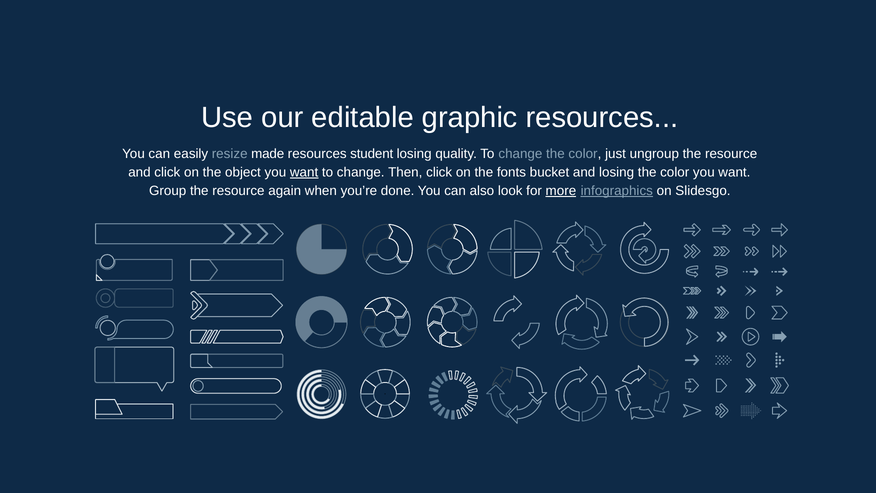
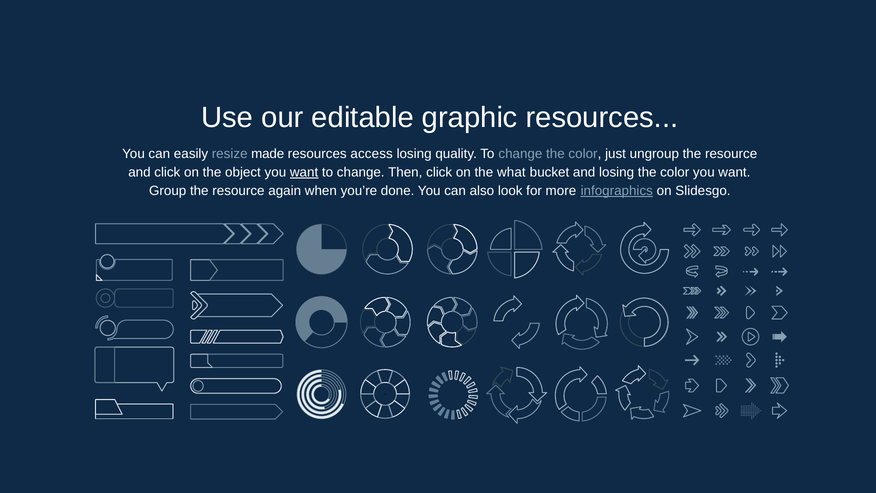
student: student -> access (372, 154)
fonts: fonts -> what (511, 172)
more underline: present -> none (561, 191)
